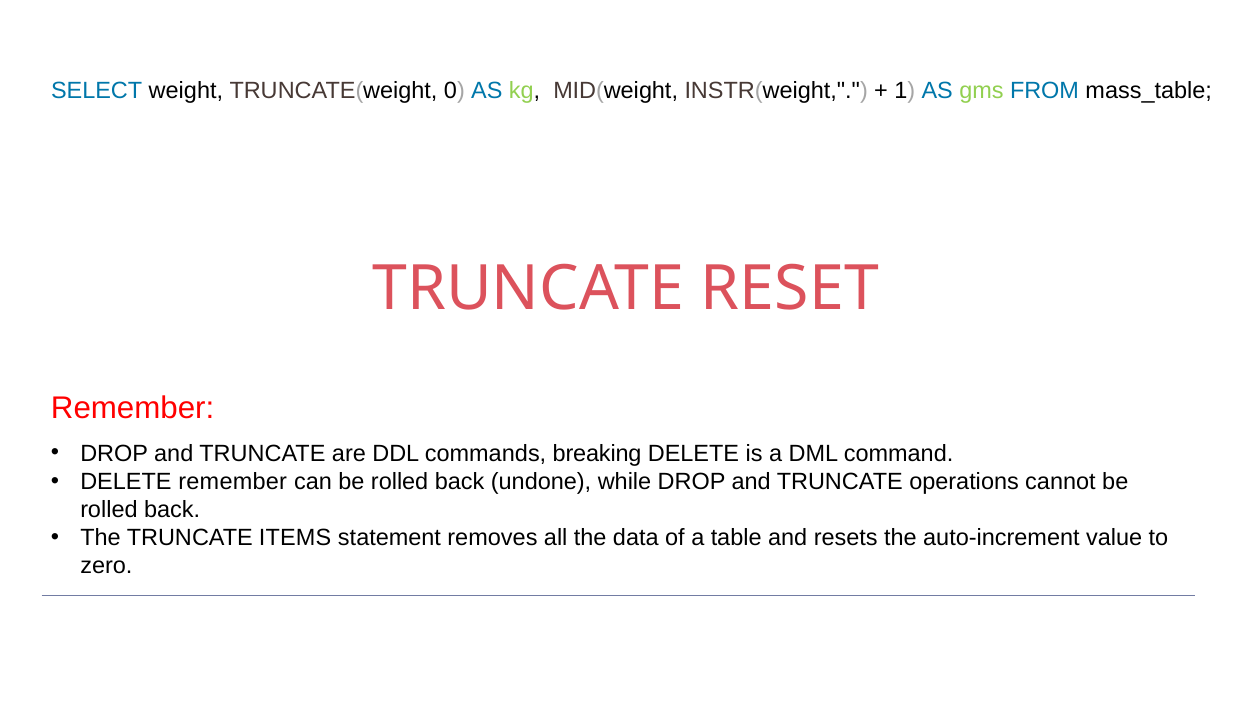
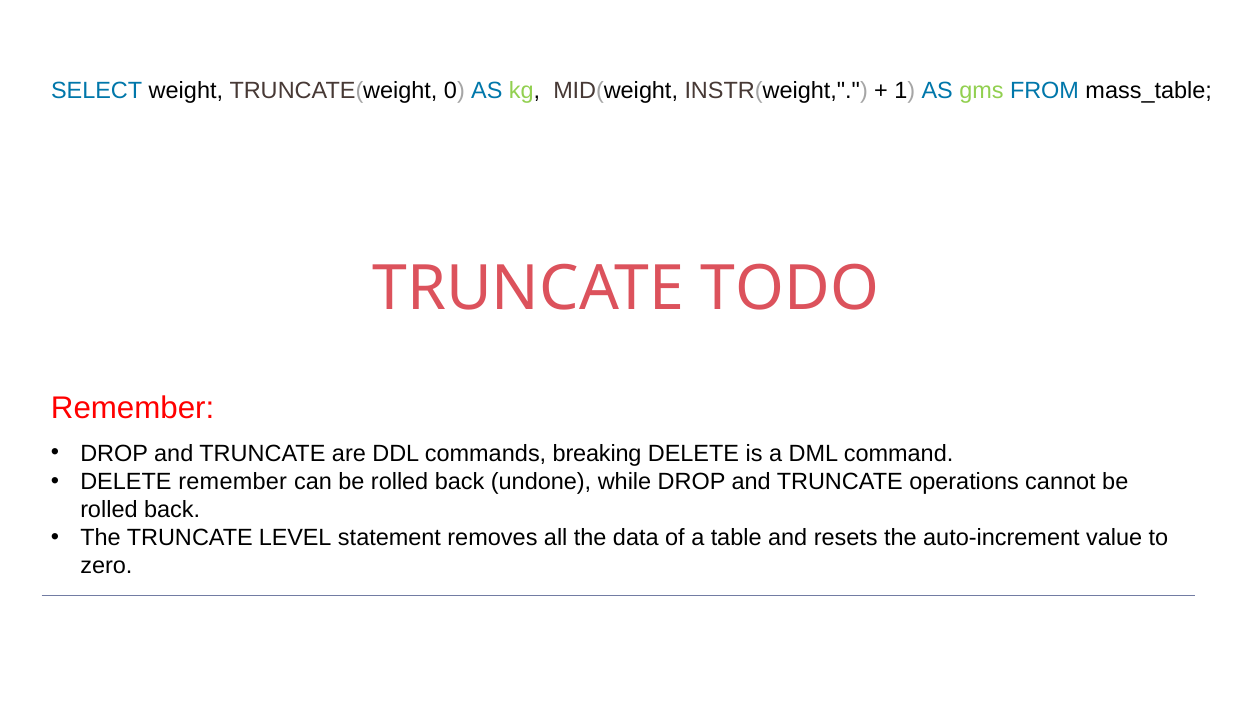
RESET: RESET -> TODO (790, 289)
ITEMS: ITEMS -> LEVEL (295, 538)
